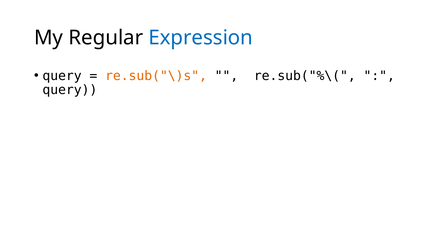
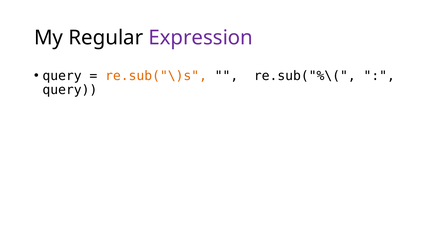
Expression colour: blue -> purple (201, 38)
